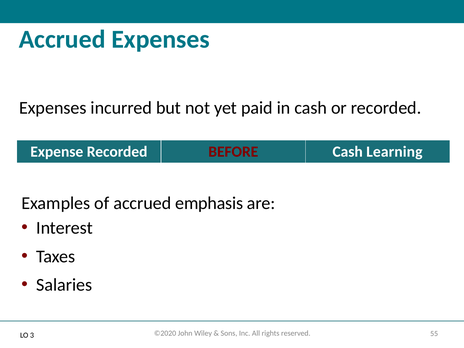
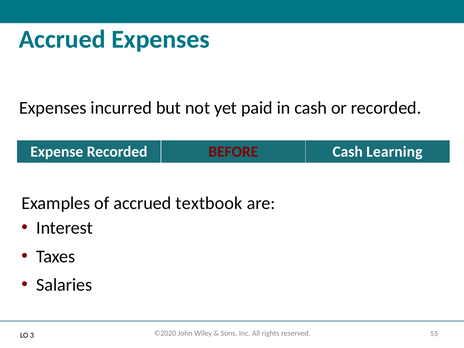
emphasis: emphasis -> textbook (209, 203)
